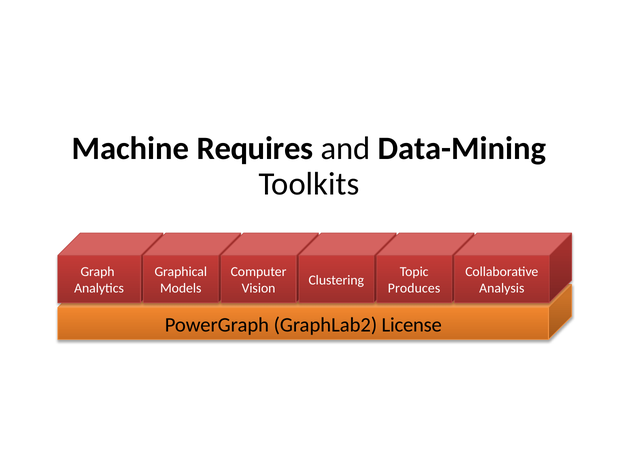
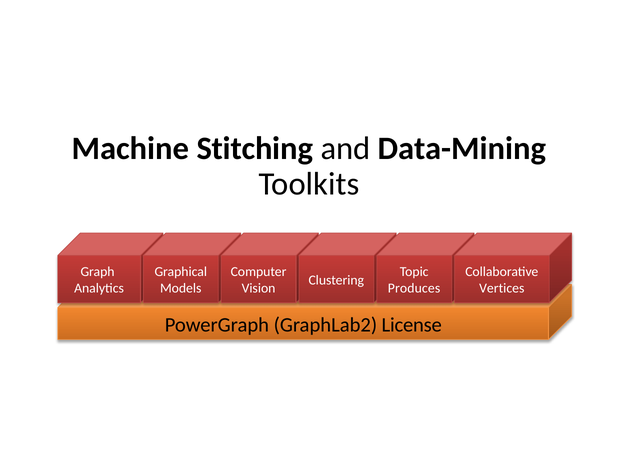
Requires: Requires -> Stitching (255, 149)
Analysis: Analysis -> Vertices (502, 289)
